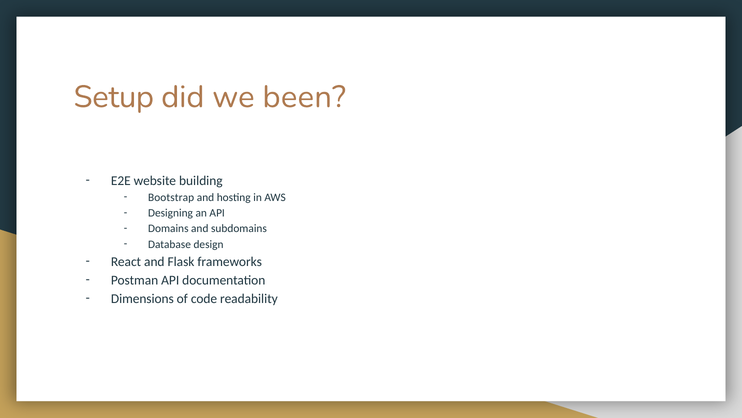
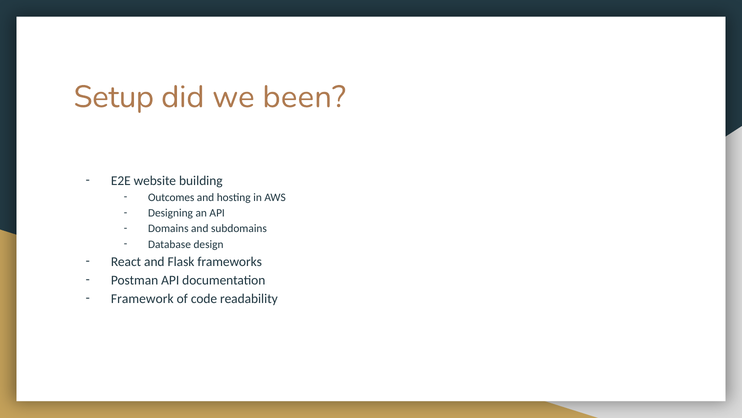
Bootstrap: Bootstrap -> Outcomes (171, 197)
Dimensions: Dimensions -> Framework (142, 298)
